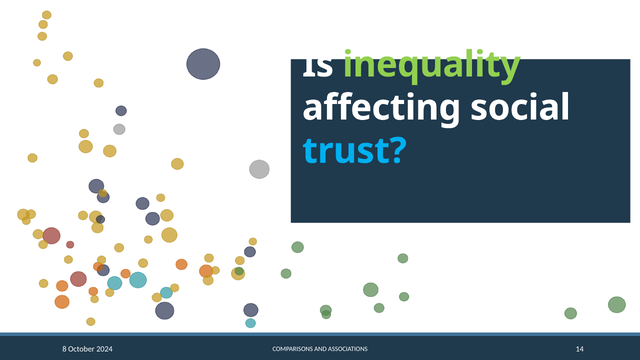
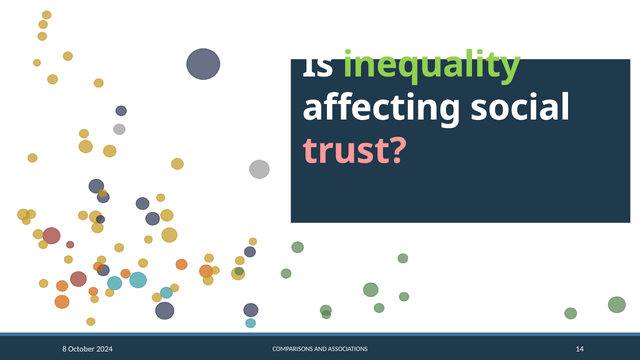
trust colour: light blue -> pink (354, 151)
